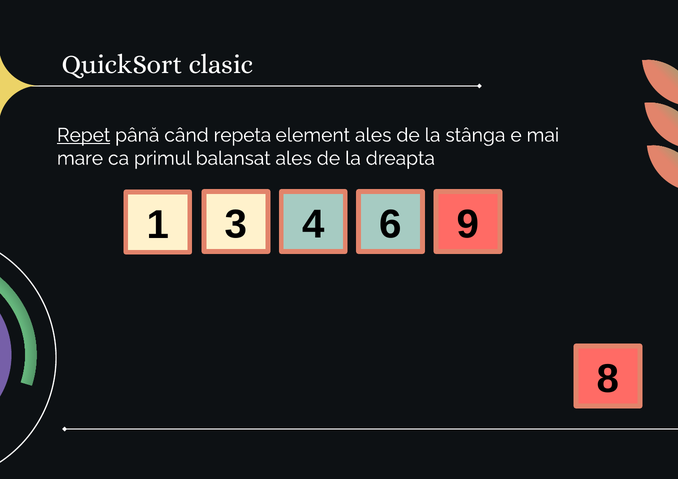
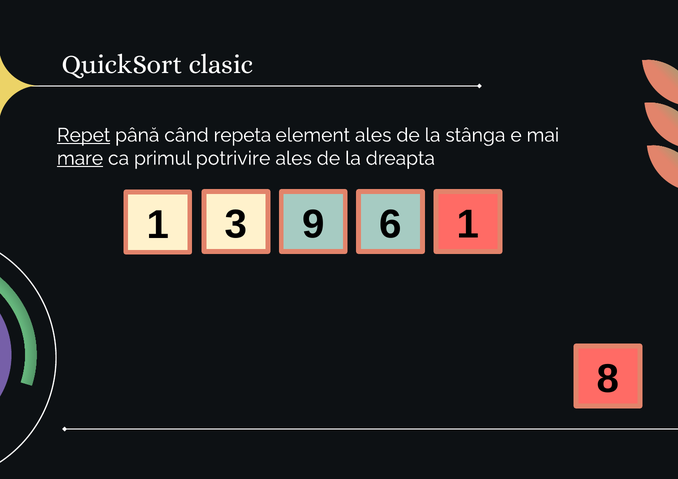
mare underline: none -> present (80, 158)
balansat: balansat -> potrivire (233, 158)
4: 4 -> 9 (313, 225)
6 9: 9 -> 1 (468, 225)
